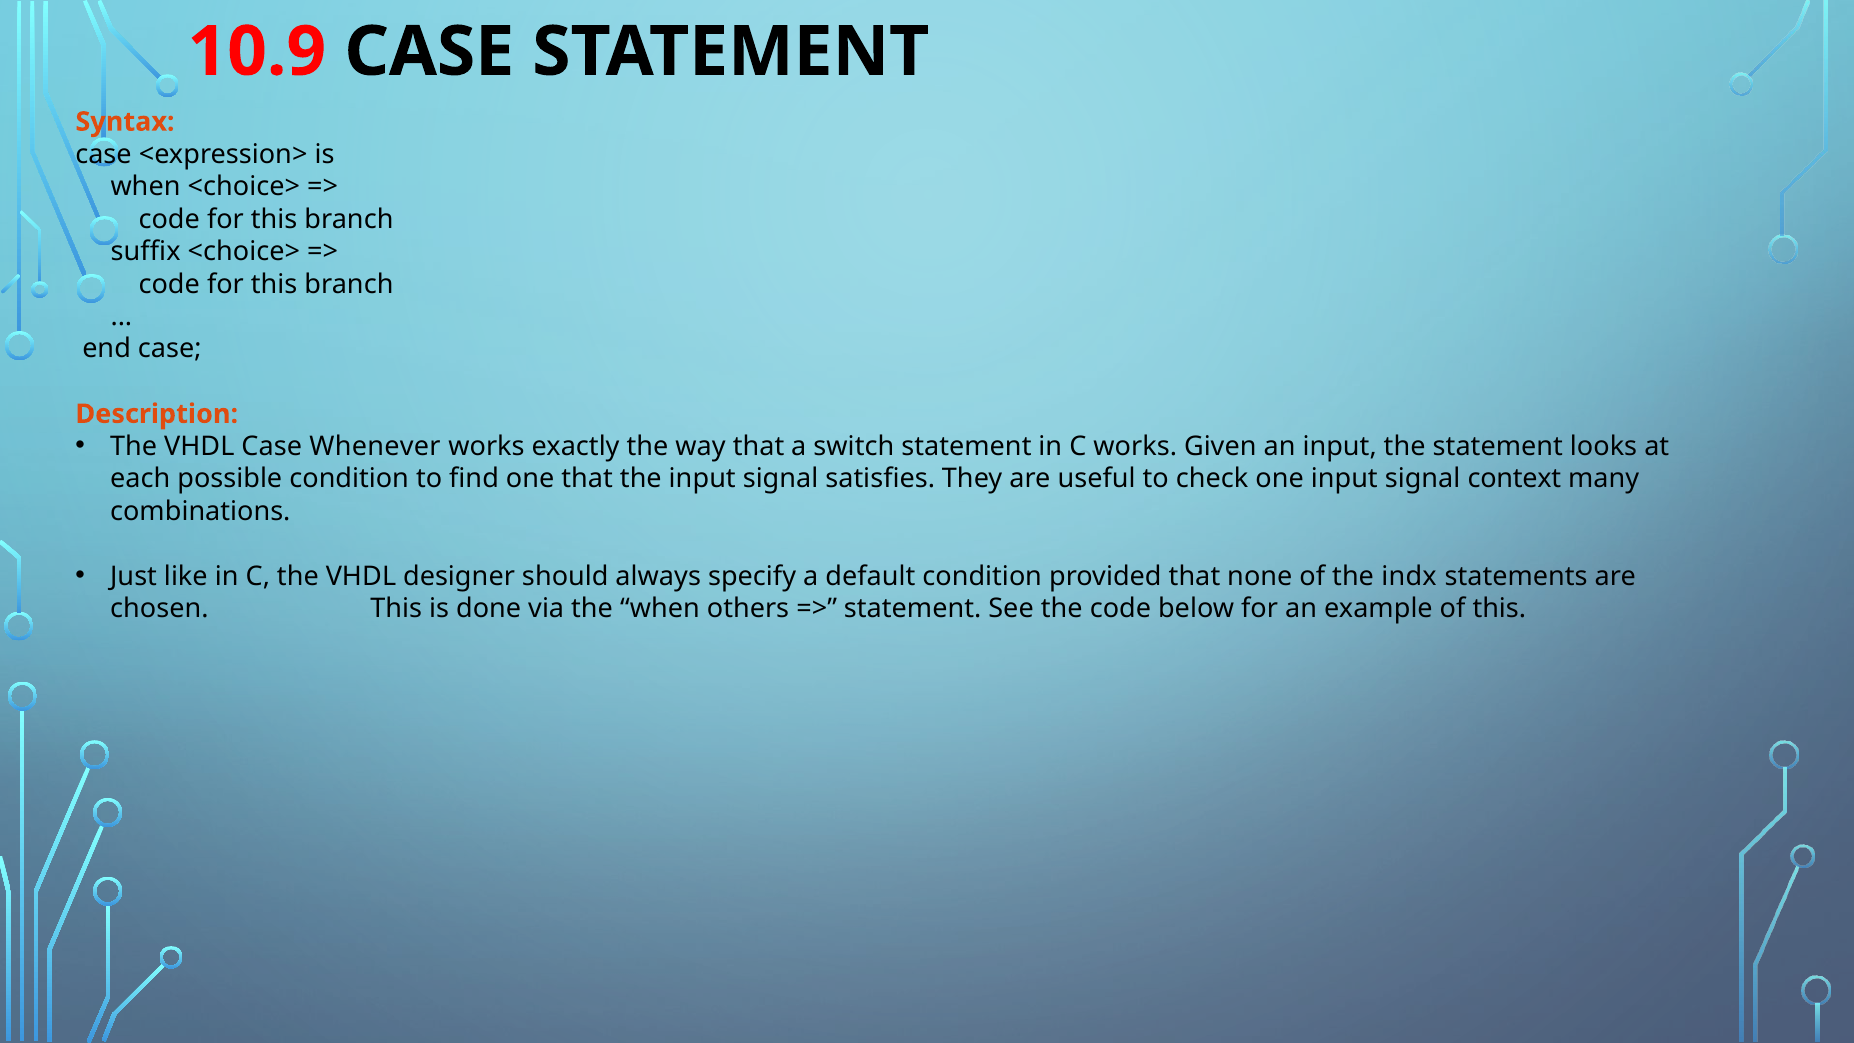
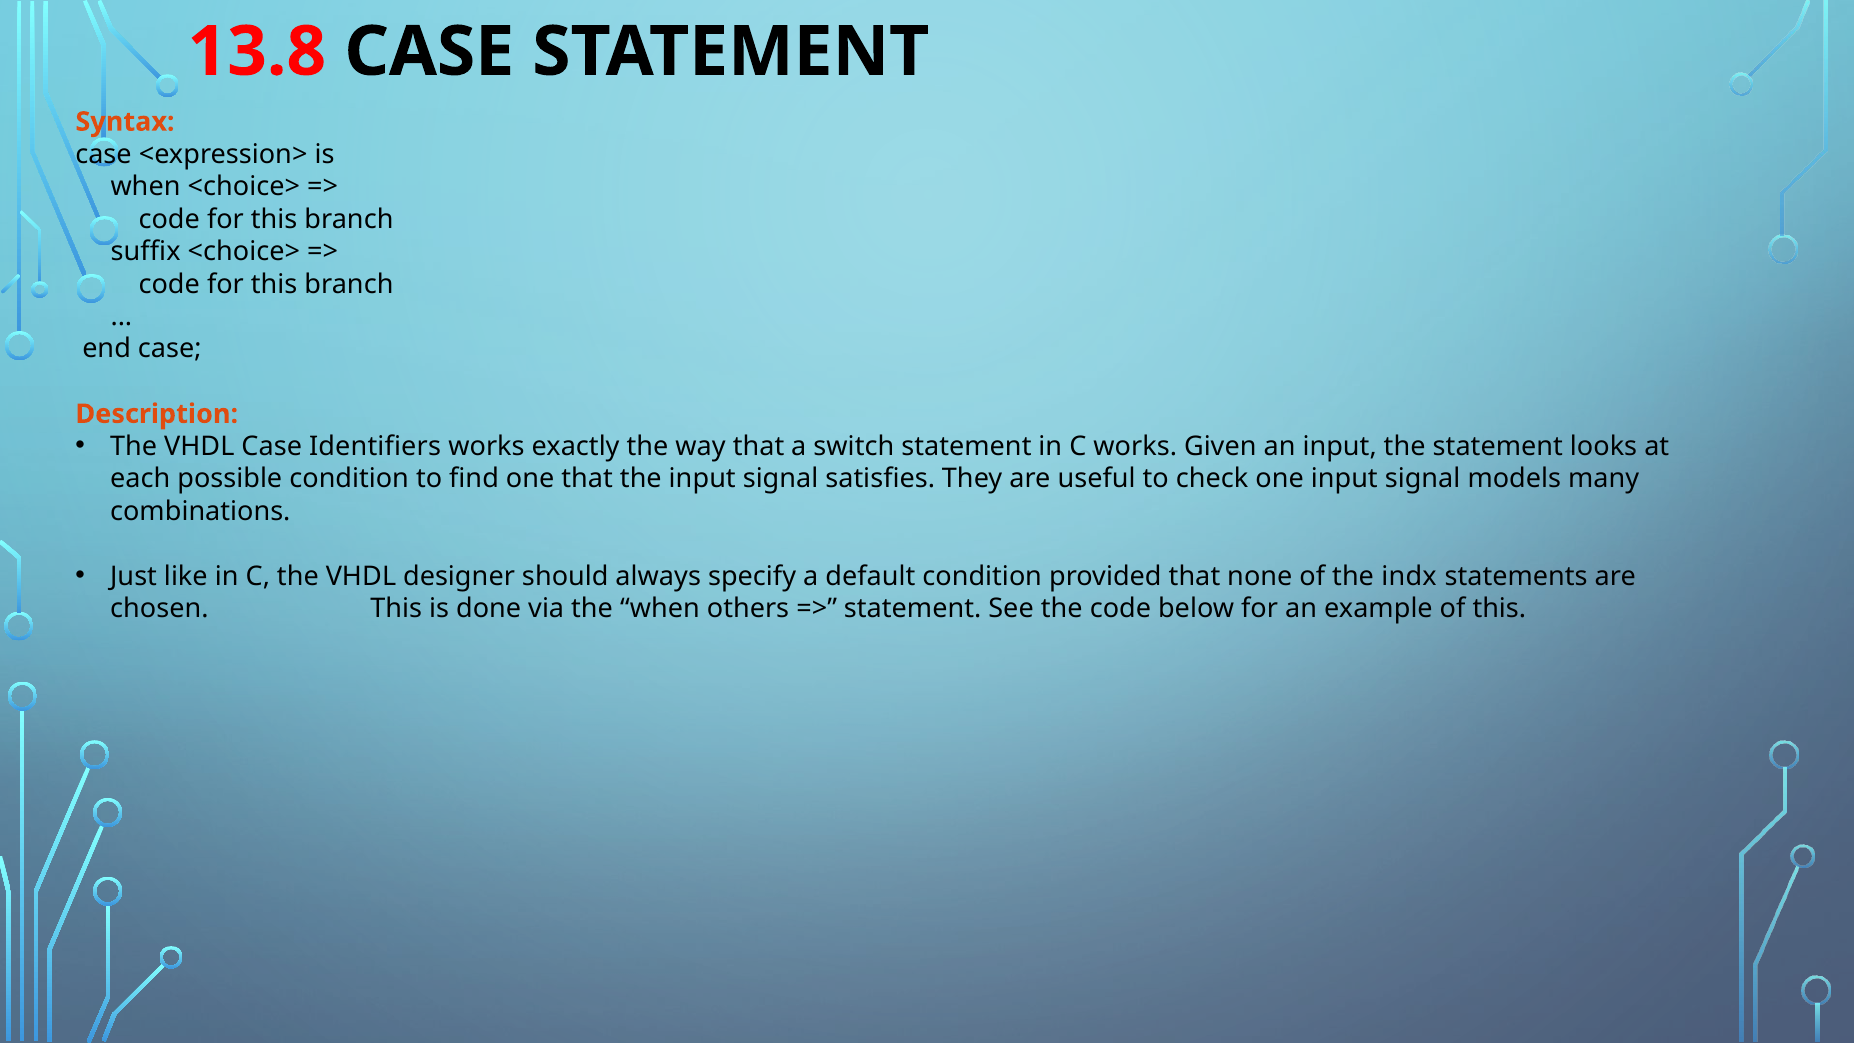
10.9: 10.9 -> 13.8 (257, 52)
Whenever: Whenever -> Identifiers (375, 446)
context: context -> models (1514, 479)
